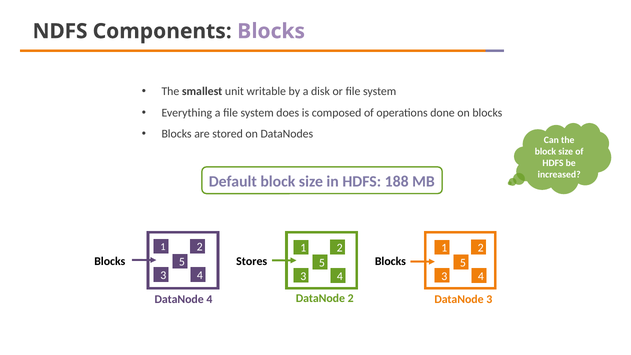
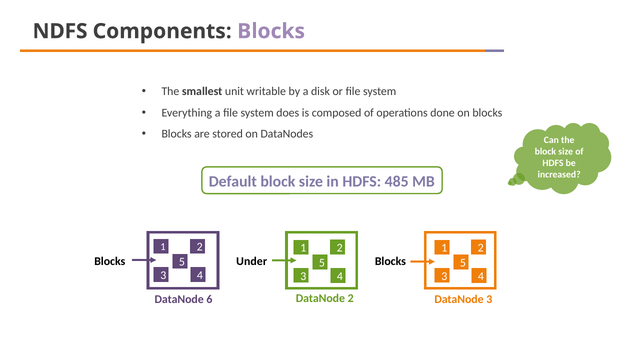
188: 188 -> 485 (397, 182)
Stores: Stores -> Under (252, 261)
DataNode 4: 4 -> 6 (209, 299)
